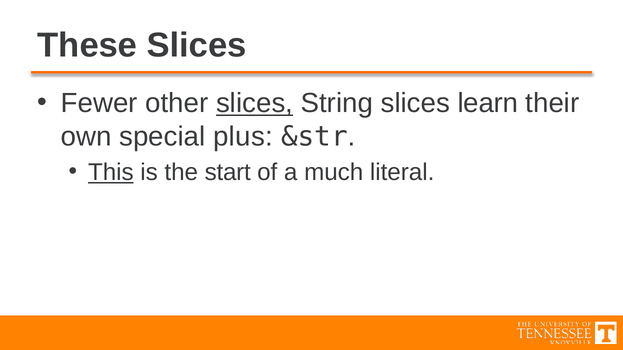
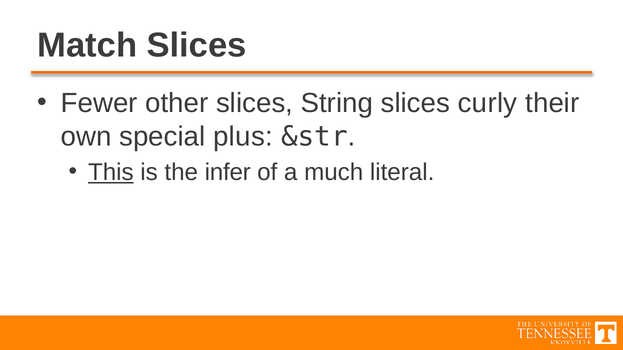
These: These -> Match (87, 46)
slices underline: present -> none (255, 103)
learn: learn -> curly (488, 103)
start: start -> infer (228, 172)
